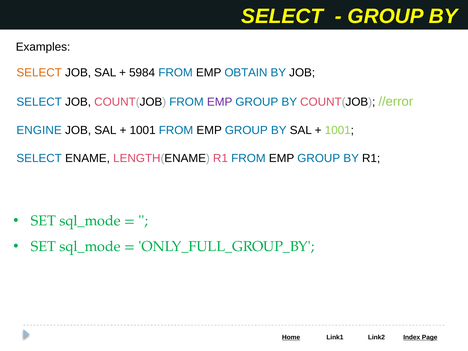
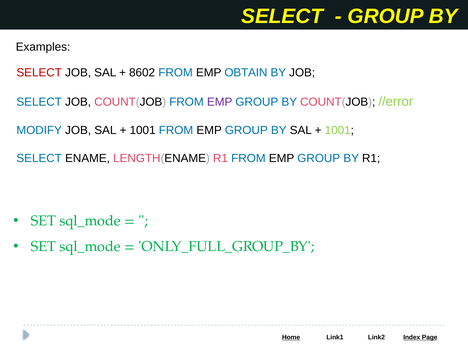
SELECT colour: orange -> red (39, 73)
5984: 5984 -> 8602 (142, 73)
ENGINE: ENGINE -> MODIFY (39, 130)
